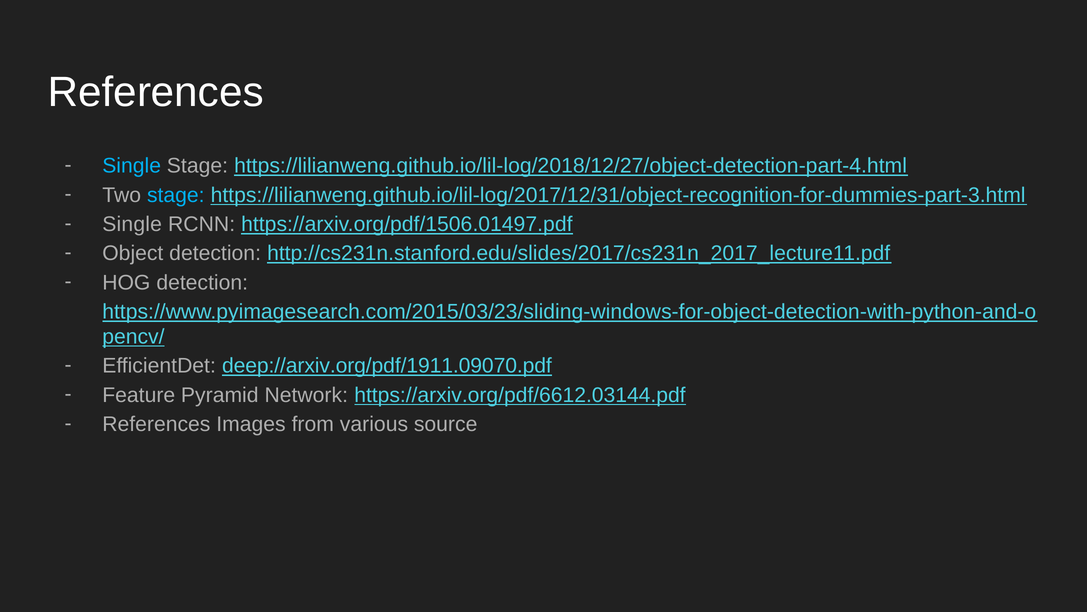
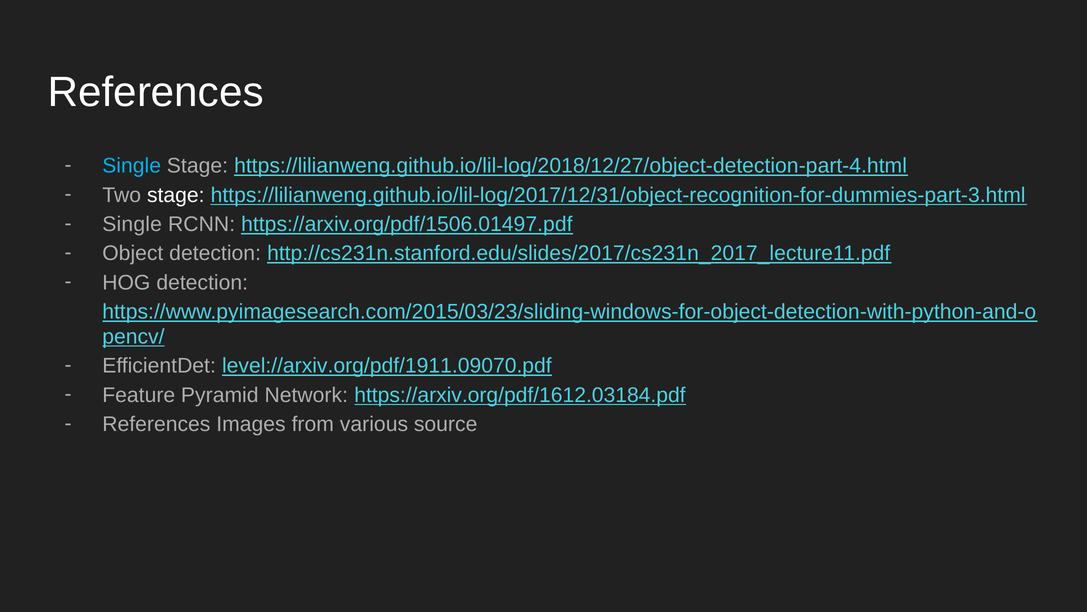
stage colour: light blue -> white (176, 195)
deep://arxiv.org/pdf/1911.09070.pdf: deep://arxiv.org/pdf/1911.09070.pdf -> level://arxiv.org/pdf/1911.09070.pdf (387, 366)
https://arxiv.org/pdf/6612.03144.pdf: https://arxiv.org/pdf/6612.03144.pdf -> https://arxiv.org/pdf/1612.03184.pdf (520, 395)
